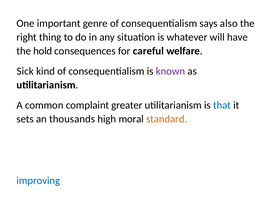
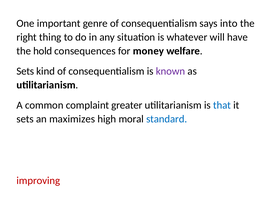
also: also -> into (229, 23)
careful: careful -> money (148, 51)
Sick: Sick -> Sets (25, 71)
thousands: thousands -> maximizes (72, 119)
standard colour: orange -> blue (167, 119)
improving colour: blue -> red (38, 181)
